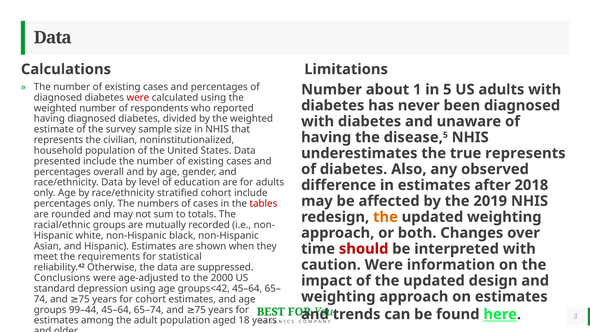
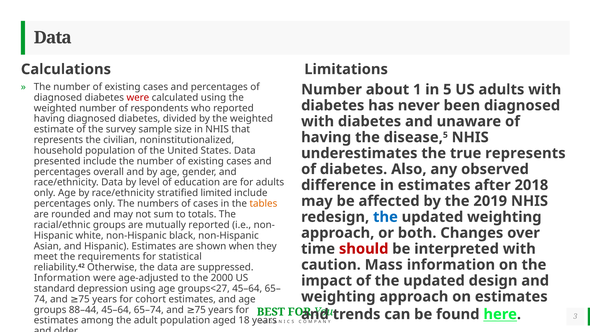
stratified cohort: cohort -> limited (216, 193)
tables colour: red -> orange (263, 204)
the colour: orange -> blue (385, 217)
mutually recorded: recorded -> reported (209, 225)
caution Were: Were -> Mass (384, 265)
Conclusions: Conclusions -> Information (62, 278)
groups<42: groups<42 -> groups<27 (204, 288)
99–44: 99–44 -> 88–44 (84, 310)
